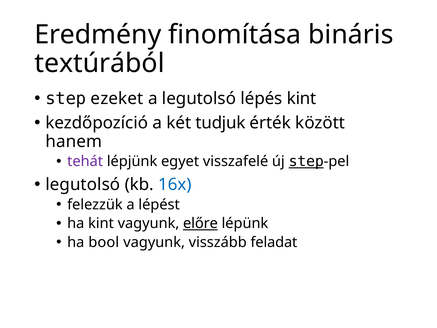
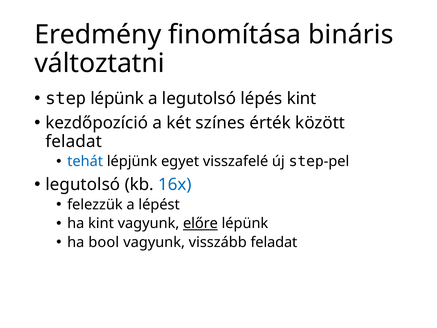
textúrából: textúrából -> változtatni (100, 63)
step ezeket: ezeket -> lépünk (117, 99)
tudjuk: tudjuk -> színes (220, 123)
hanem: hanem -> feladat (74, 141)
tehát colour: purple -> blue (85, 161)
step underline: present -> none (306, 161)
